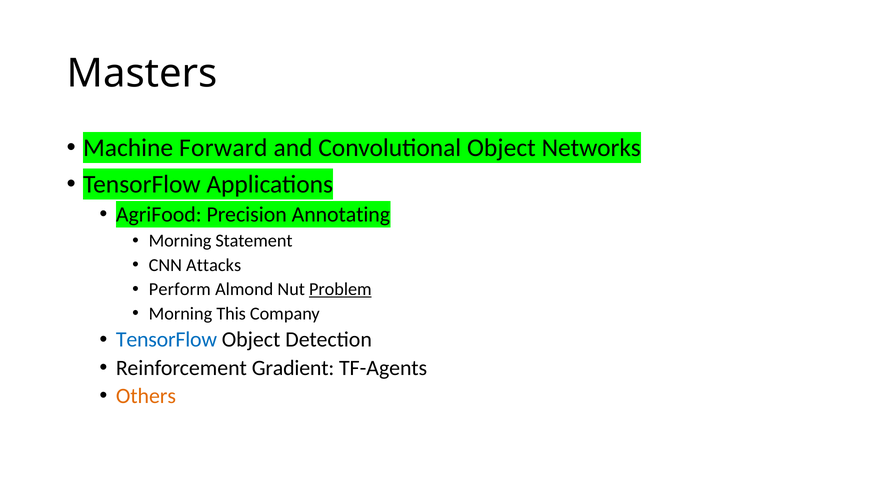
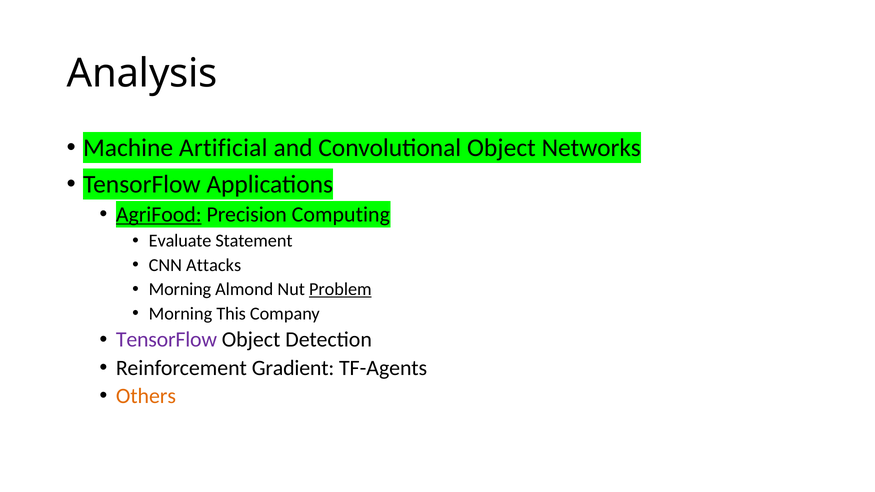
Masters: Masters -> Analysis (142, 74)
Forward: Forward -> Artificial (223, 148)
AgriFood underline: none -> present (159, 215)
Annotating: Annotating -> Computing (341, 215)
Morning: Morning -> Evaluate (180, 241)
Perform: Perform -> Morning (180, 289)
TensorFlow colour: blue -> purple (166, 340)
